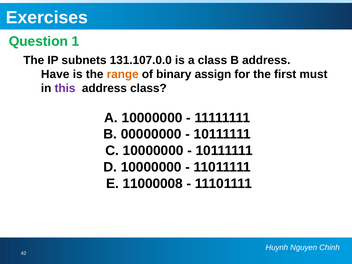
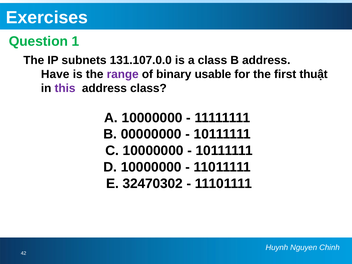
range colour: orange -> purple (123, 74)
assign: assign -> usable (213, 74)
must: must -> thuật (314, 74)
11000008: 11000008 -> 32470302 (153, 184)
